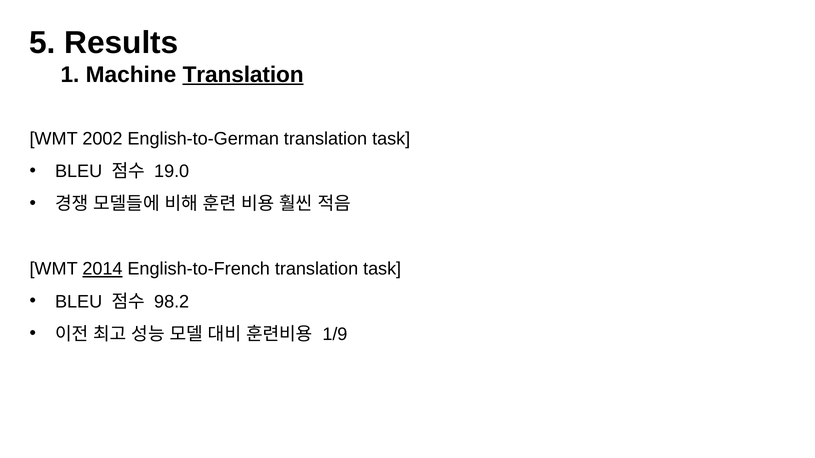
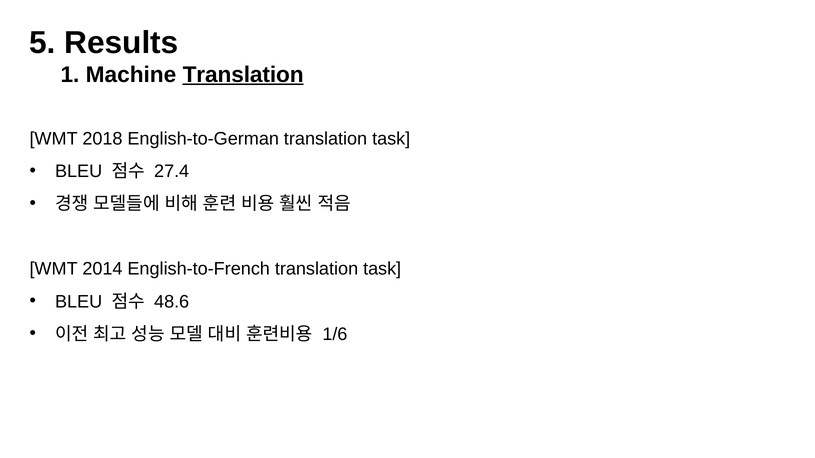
2002: 2002 -> 2018 (102, 139)
19.0: 19.0 -> 27.4 (172, 172)
2014 underline: present -> none (102, 269)
98.2: 98.2 -> 48.6 (172, 302)
1/9: 1/9 -> 1/6 (335, 334)
